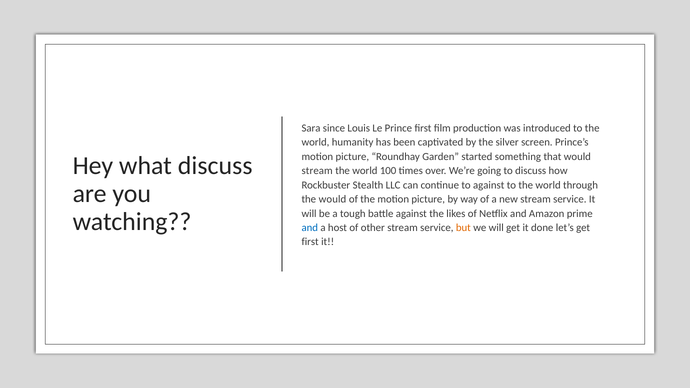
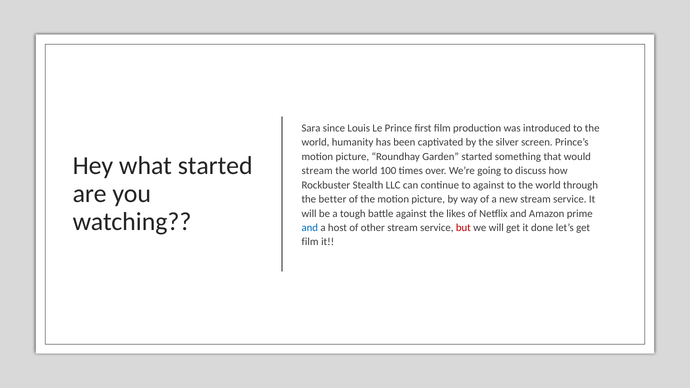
what discuss: discuss -> started (215, 166)
the would: would -> better (332, 199)
but colour: orange -> red (463, 228)
first: first -> film (310, 242)
